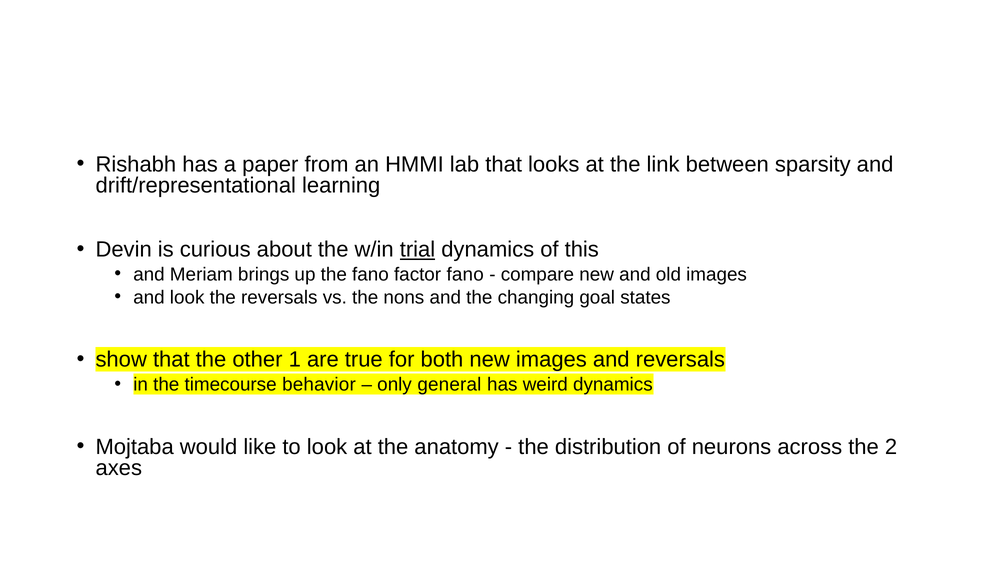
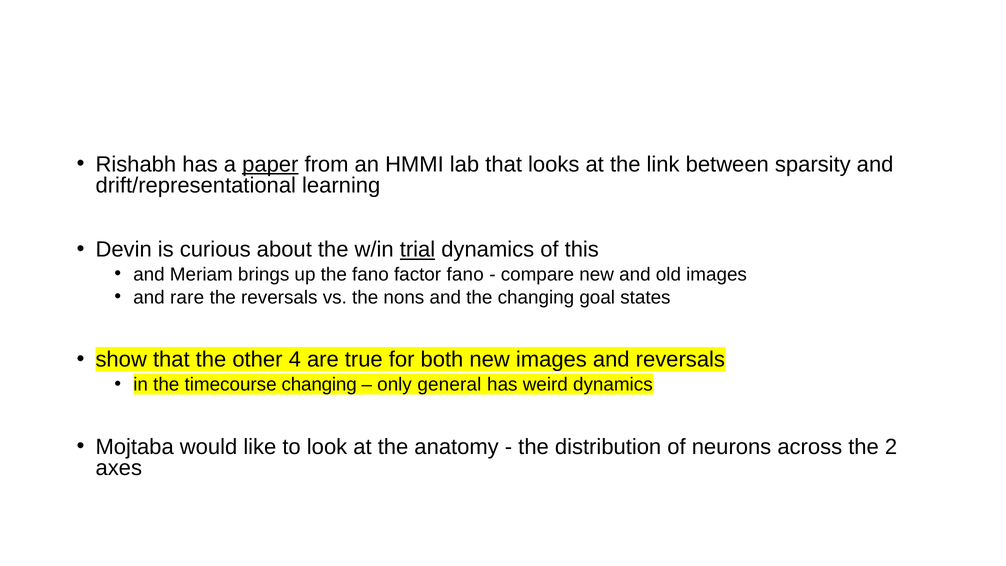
paper underline: none -> present (270, 164)
and look: look -> rare (187, 297)
1: 1 -> 4 (295, 360)
timecourse behavior: behavior -> changing (319, 384)
